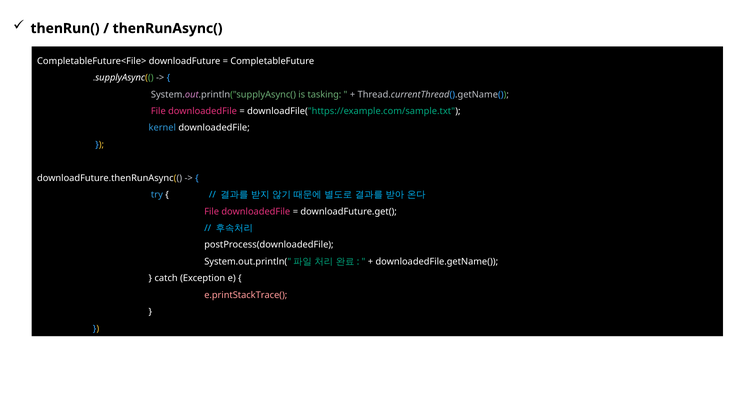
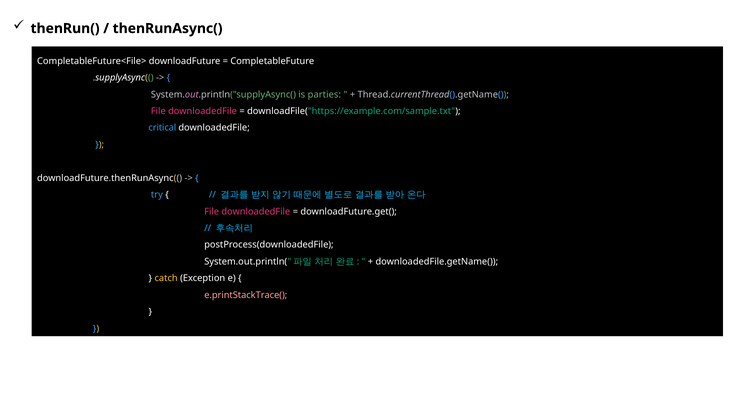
tasking: tasking -> parties (324, 94)
kernel: kernel -> critical (162, 128)
catch colour: white -> yellow (166, 278)
